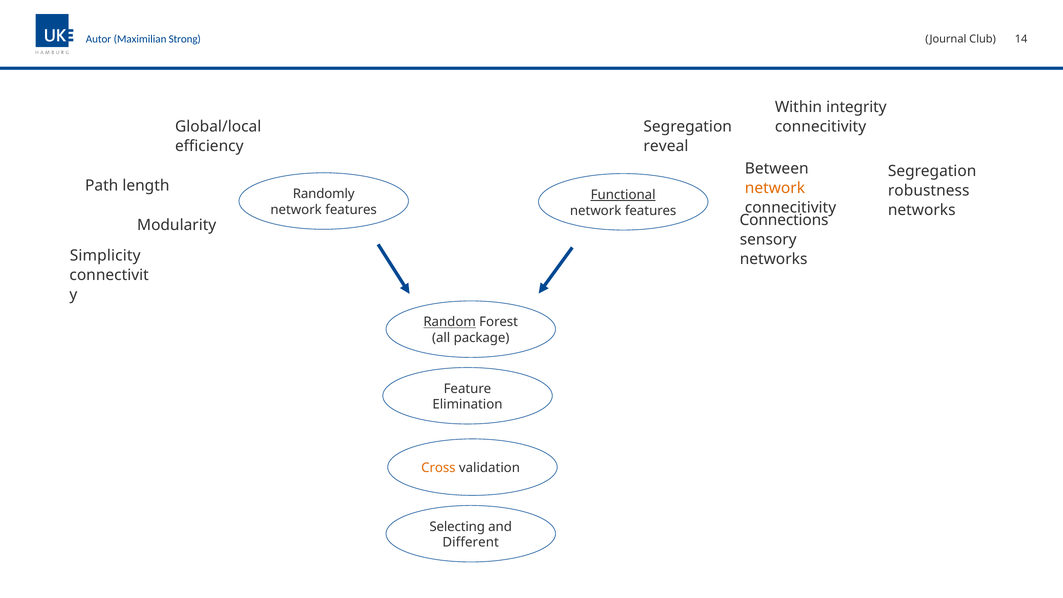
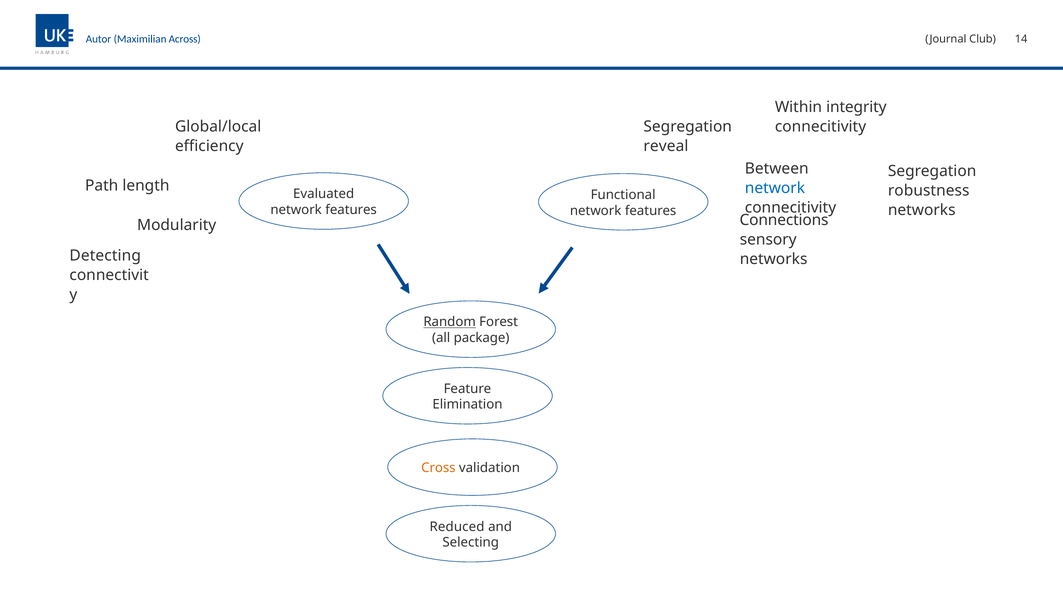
Strong: Strong -> Across (185, 39)
network colour: orange -> blue (775, 188)
Randomly: Randomly -> Evaluated (324, 194)
Functional underline: present -> none (623, 195)
Simplicity: Simplicity -> Detecting (105, 255)
Selecting: Selecting -> Reduced (457, 526)
Different: Different -> Selecting (471, 542)
